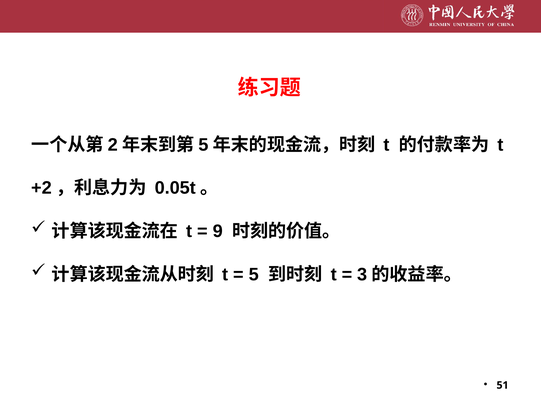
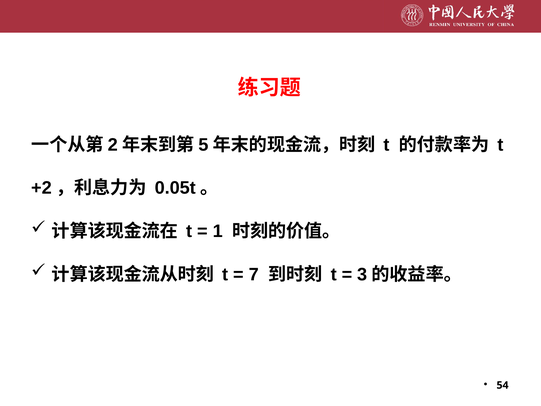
9: 9 -> 1 (218, 231)
5: 5 -> 7 (254, 274)
51: 51 -> 54 (503, 385)
